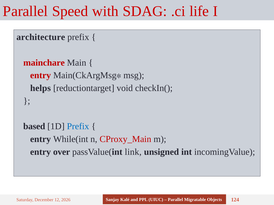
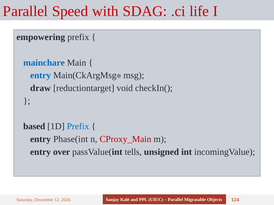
architecture: architecture -> empowering (41, 37)
mainchare colour: red -> blue (44, 63)
entry colour: red -> blue (41, 76)
helps: helps -> draw (40, 88)
While(int: While(int -> Phase(int (71, 139)
link: link -> tells (133, 152)
